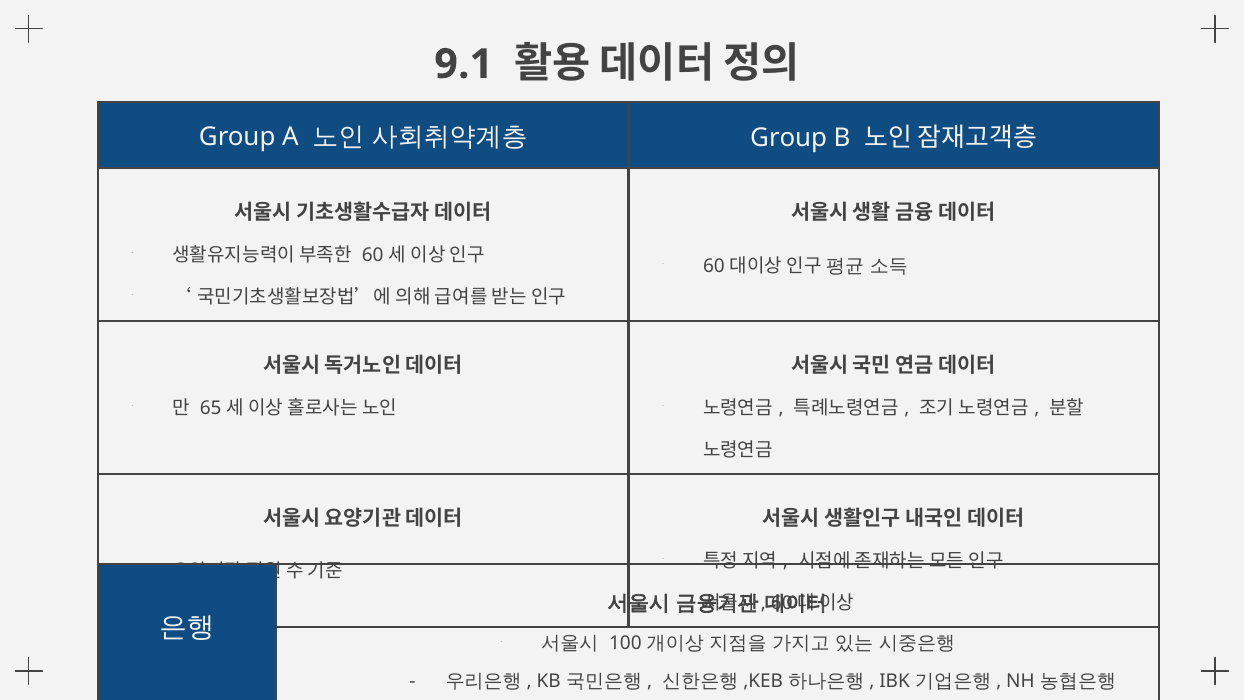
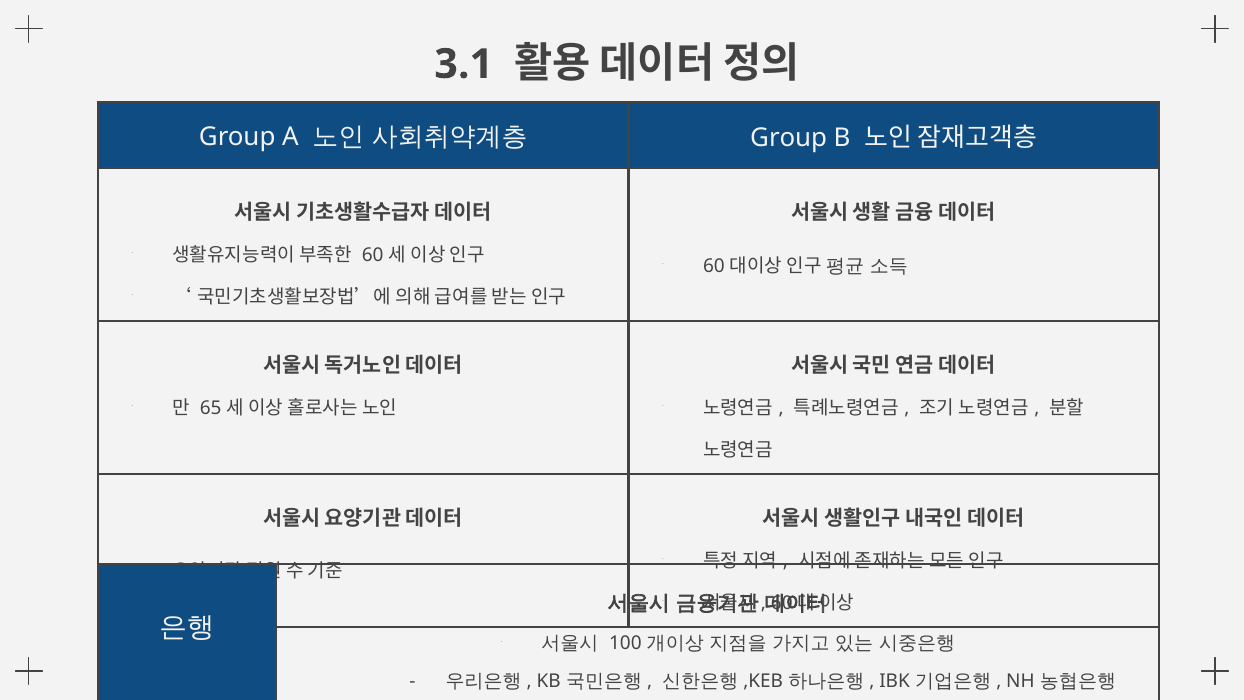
9.1: 9.1 -> 3.1 (464, 64)
